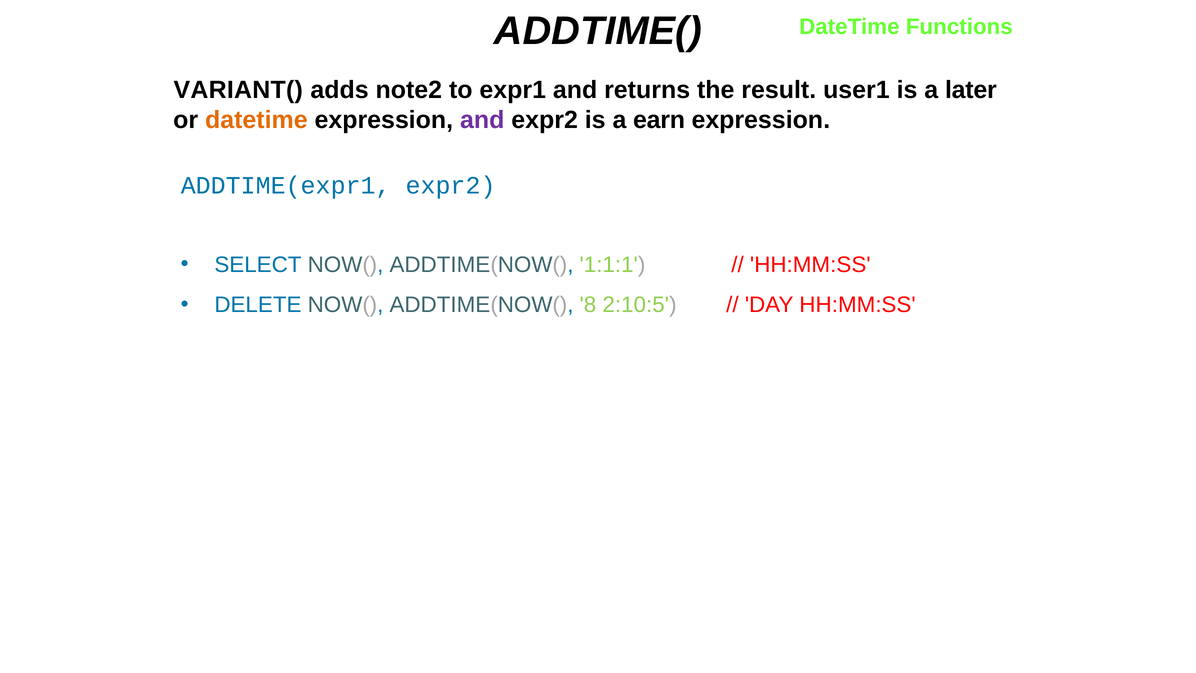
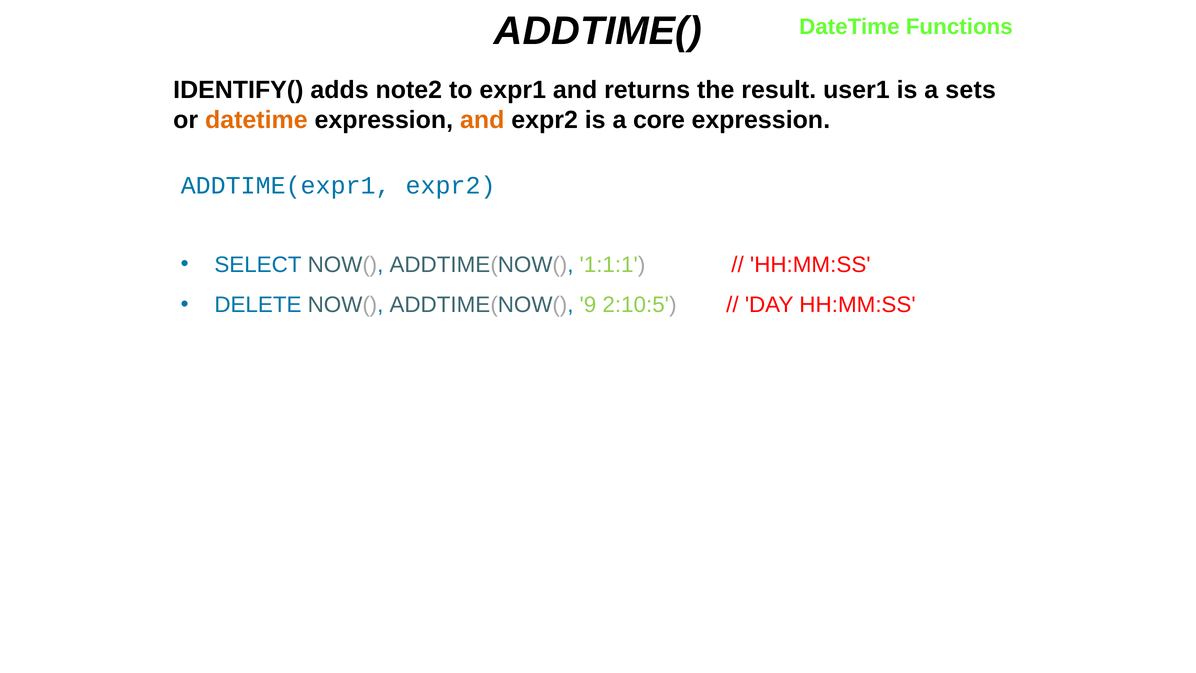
VARIANT(: VARIANT( -> IDENTIFY( (238, 90)
later: later -> sets (971, 90)
and colour: purple -> orange (482, 120)
earn: earn -> core (659, 120)
8: 8 -> 9 (588, 305)
